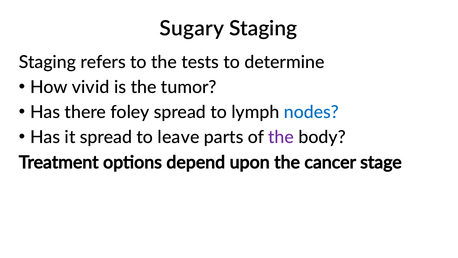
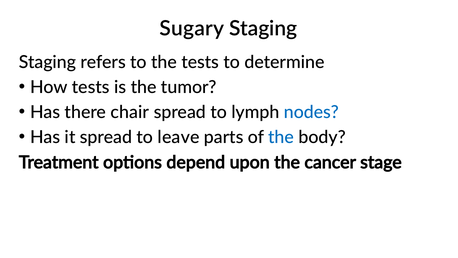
How vivid: vivid -> tests (91, 87)
foley: foley -> chair (130, 112)
the colour: purple -> blue (281, 137)
